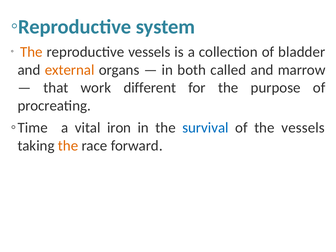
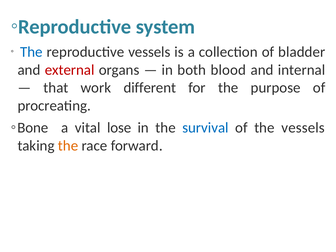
The colour: orange -> blue (31, 52)
external colour: orange -> red (70, 70)
called: called -> blood (228, 70)
marrow: marrow -> internal (302, 70)
Time: Time -> Bone (33, 128)
iron: iron -> lose (119, 128)
